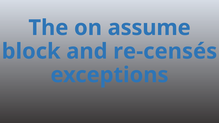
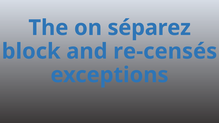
assume: assume -> séparez (149, 28)
